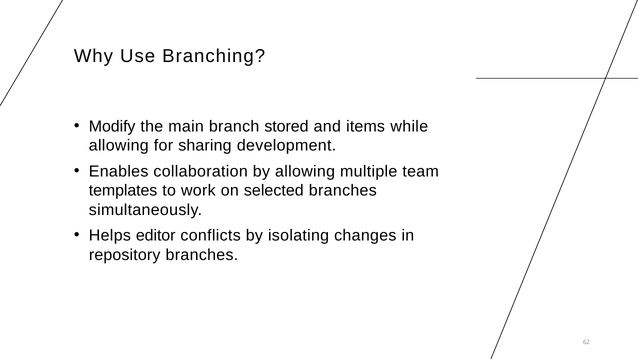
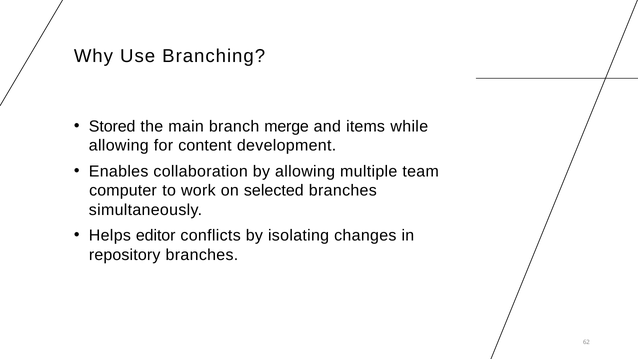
Modify: Modify -> Stored (112, 127)
stored: stored -> merge (287, 127)
sharing: sharing -> content (205, 146)
templates: templates -> computer (123, 191)
